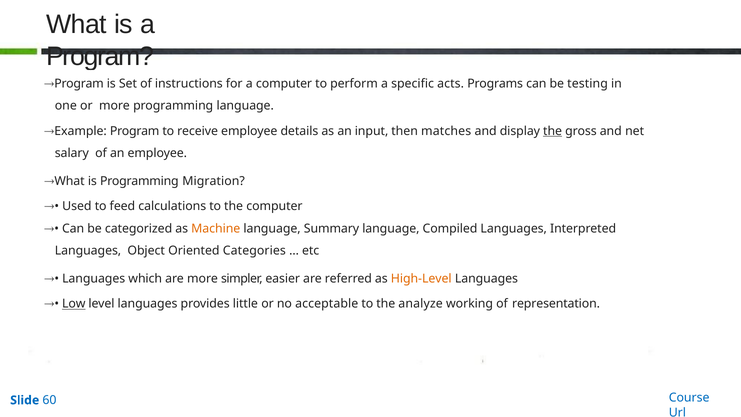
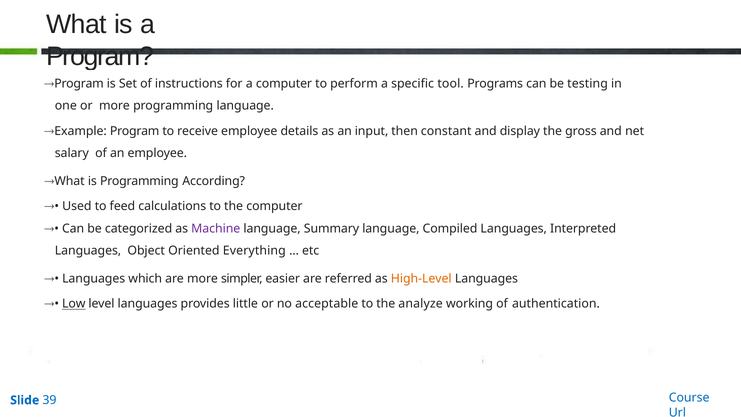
acts: acts -> tool (451, 84)
matches: matches -> constant (446, 131)
the underline: present -> none (553, 131)
Migration: Migration -> According (214, 181)
Machine colour: orange -> purple (216, 229)
Categories: Categories -> Everything (254, 251)
representation: representation -> authentication (556, 304)
60: 60 -> 39 (49, 401)
